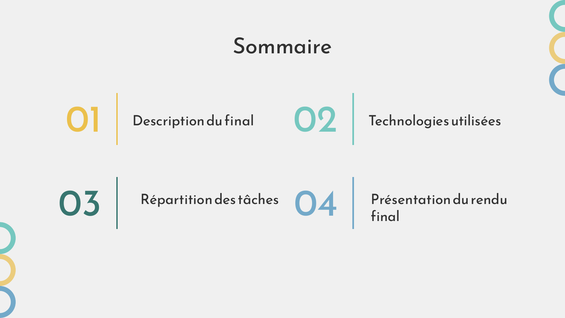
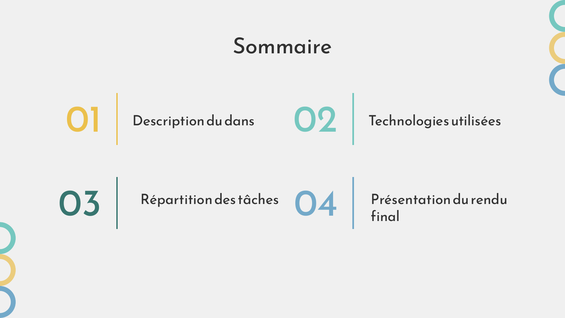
du final: final -> dans (240, 121)
